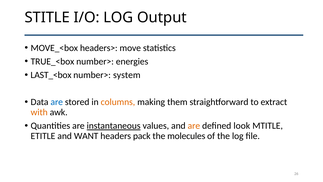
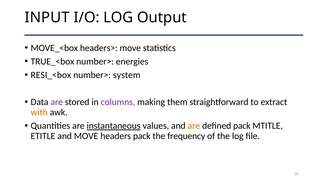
STITLE: STITLE -> INPUT (47, 17)
LAST_<box: LAST_<box -> RESI_<box (51, 75)
are colour: blue -> purple (57, 102)
columns colour: orange -> purple (118, 102)
defined look: look -> pack (242, 126)
and WANT: WANT -> MOVE (86, 136)
molecules: molecules -> frequency (186, 136)
